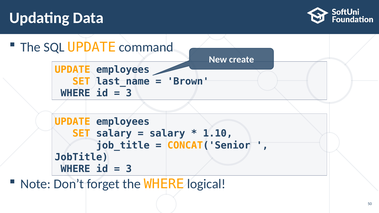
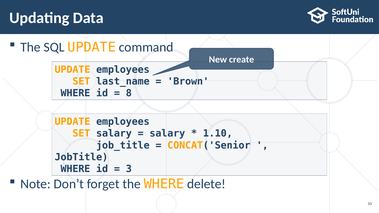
3: 3 -> 8 (129, 93)
logical: logical -> delete (207, 184)
